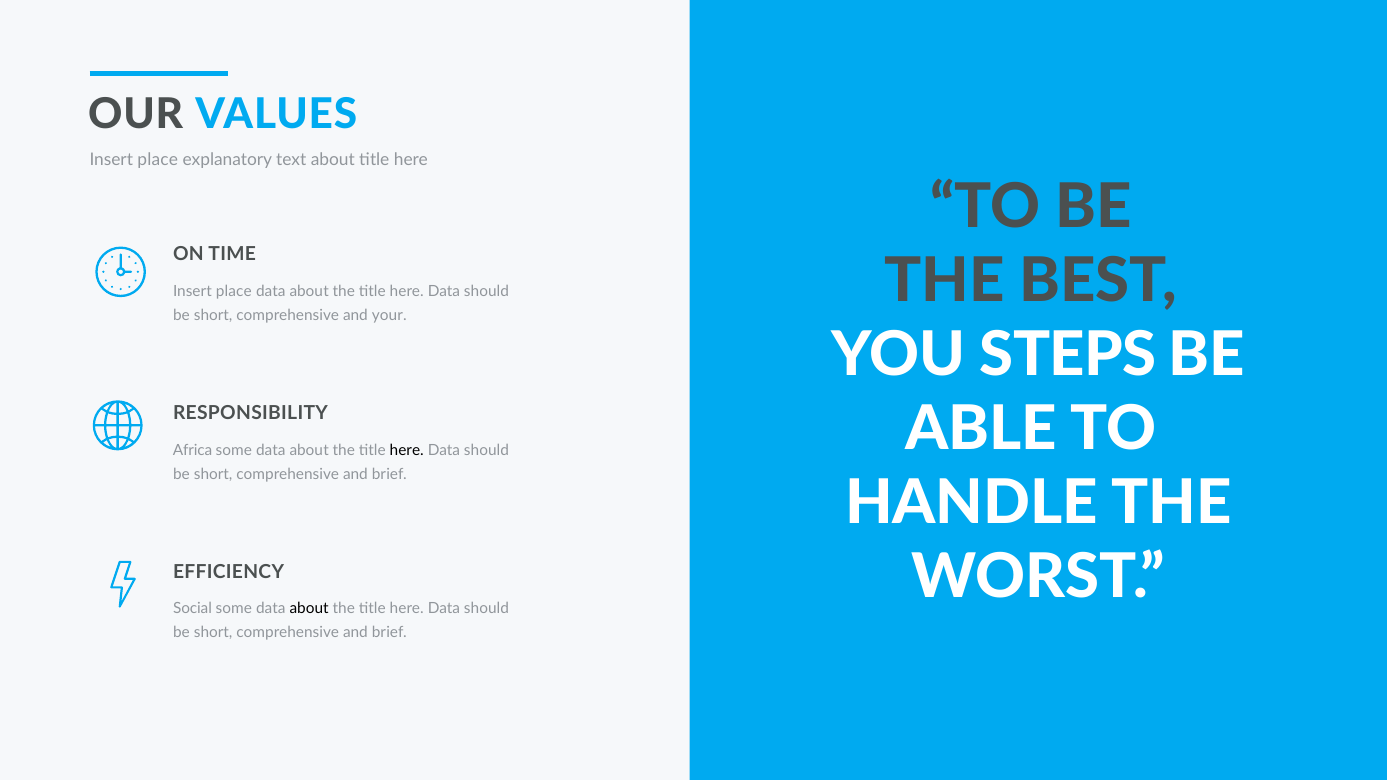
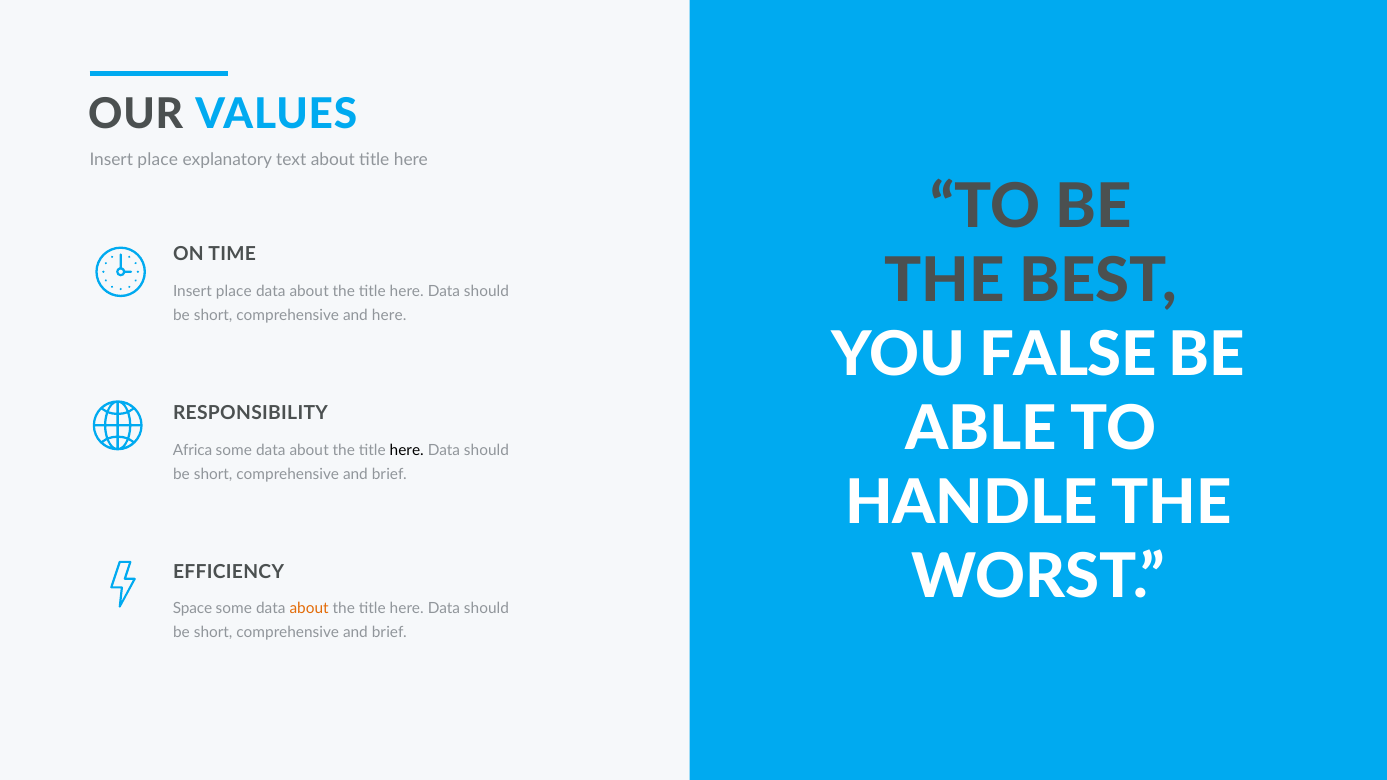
and your: your -> here (389, 316)
STEPS: STEPS -> FALSE (1068, 355)
Social: Social -> Space (193, 609)
about colour: black -> orange (309, 609)
